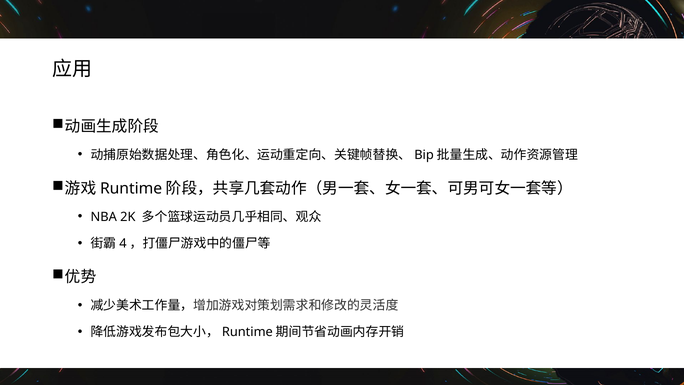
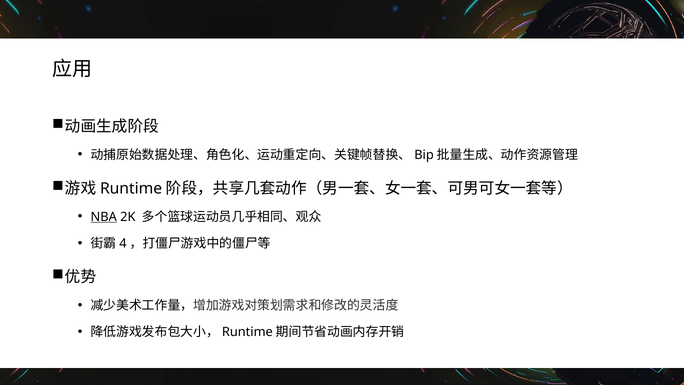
NBA underline: none -> present (104, 217)
